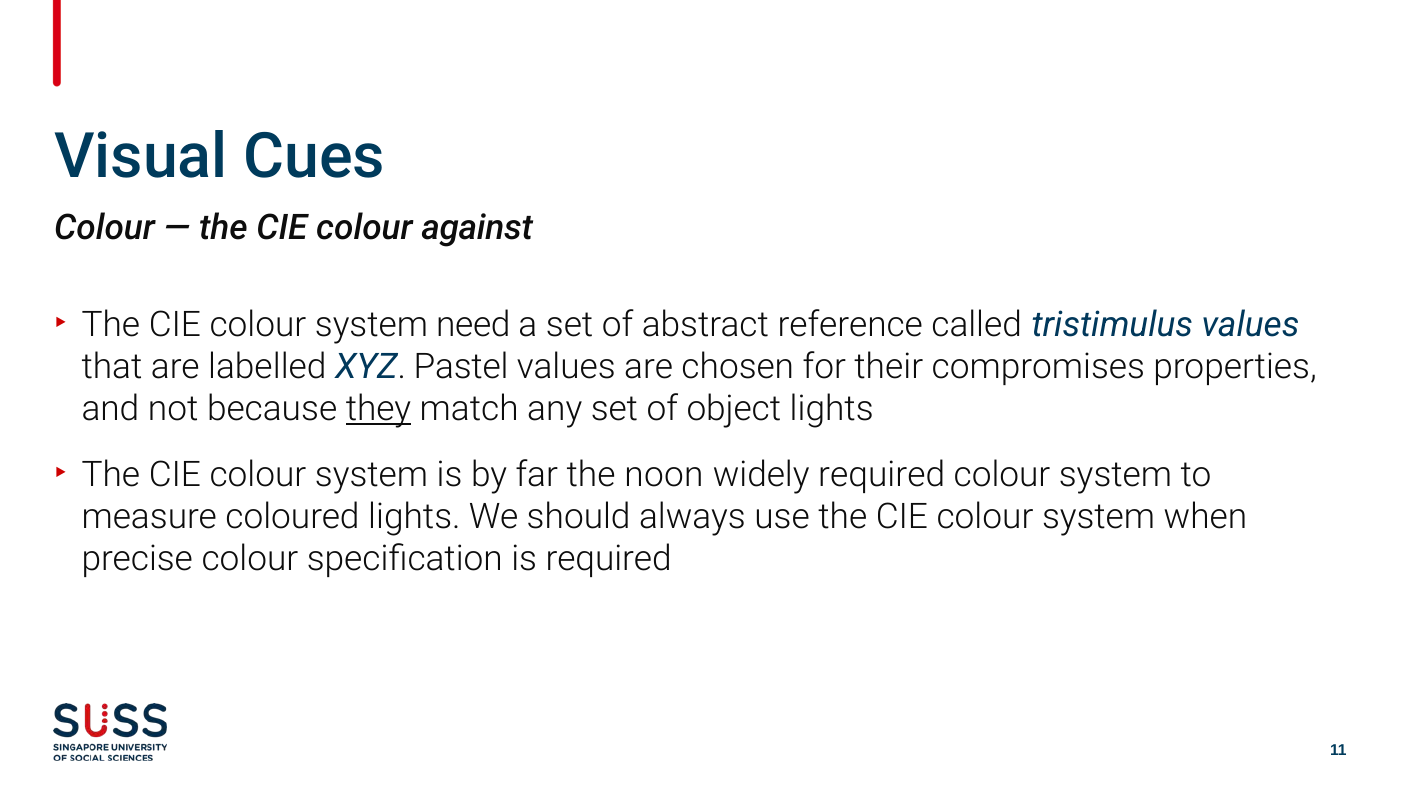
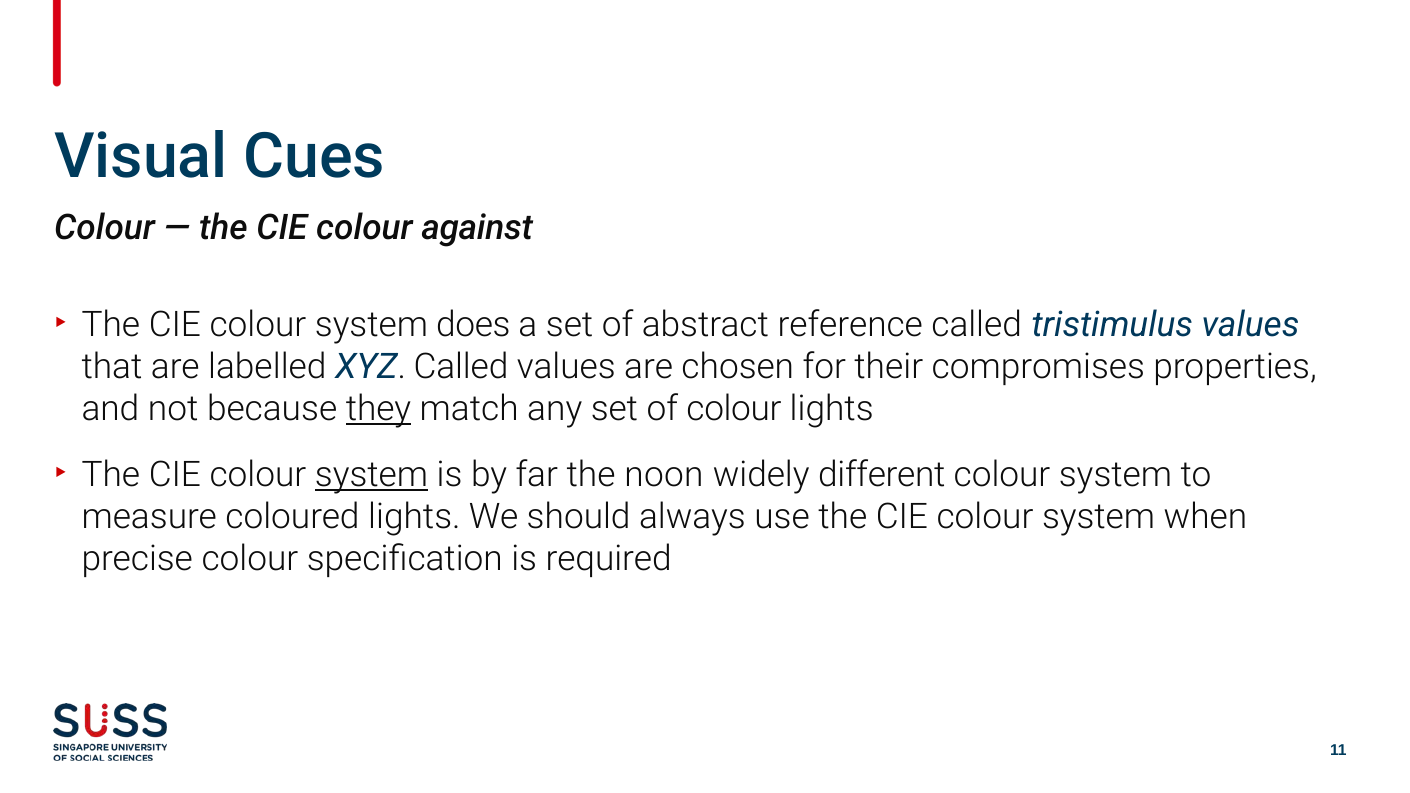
need: need -> does (473, 324)
XYZ Pastel: Pastel -> Called (461, 367)
of object: object -> colour (734, 409)
system underline: none -> present (372, 475)
widely required: required -> different (882, 475)
